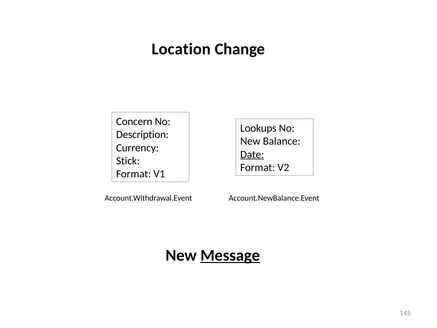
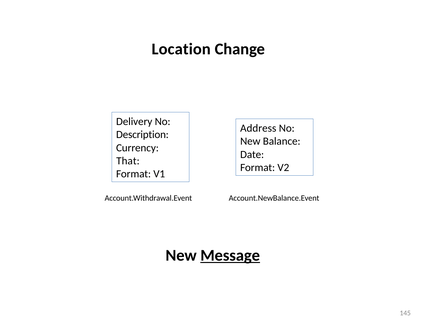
Concern: Concern -> Delivery (134, 121)
Lookups: Lookups -> Address (258, 128)
Date underline: present -> none (252, 154)
Stick: Stick -> That (128, 161)
